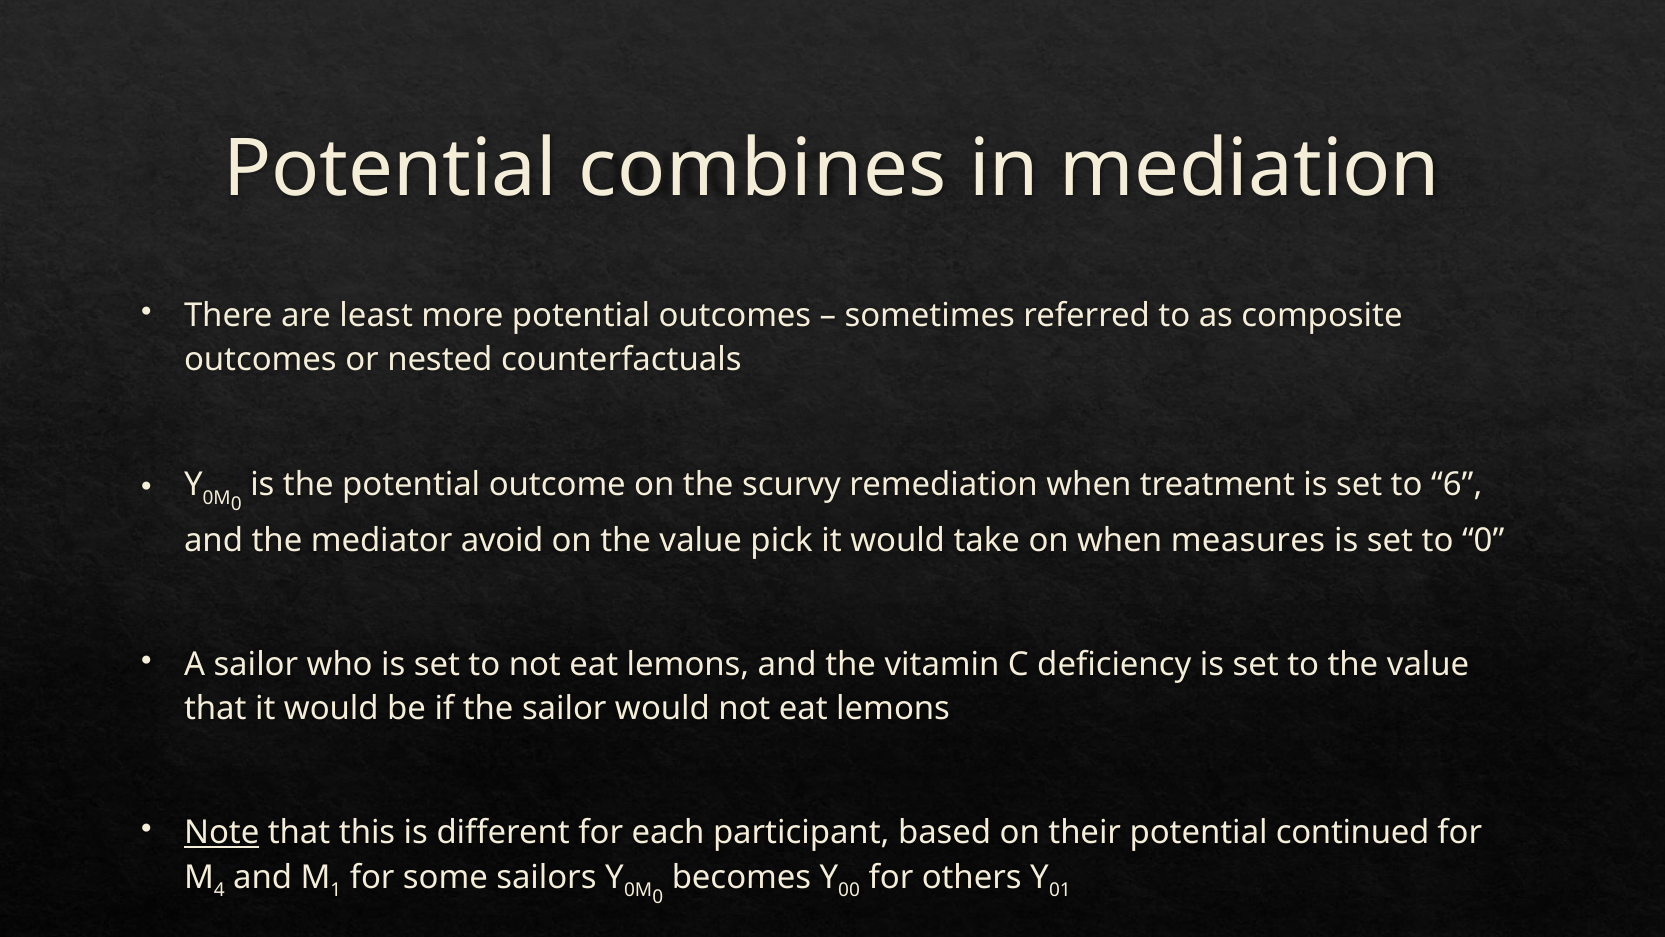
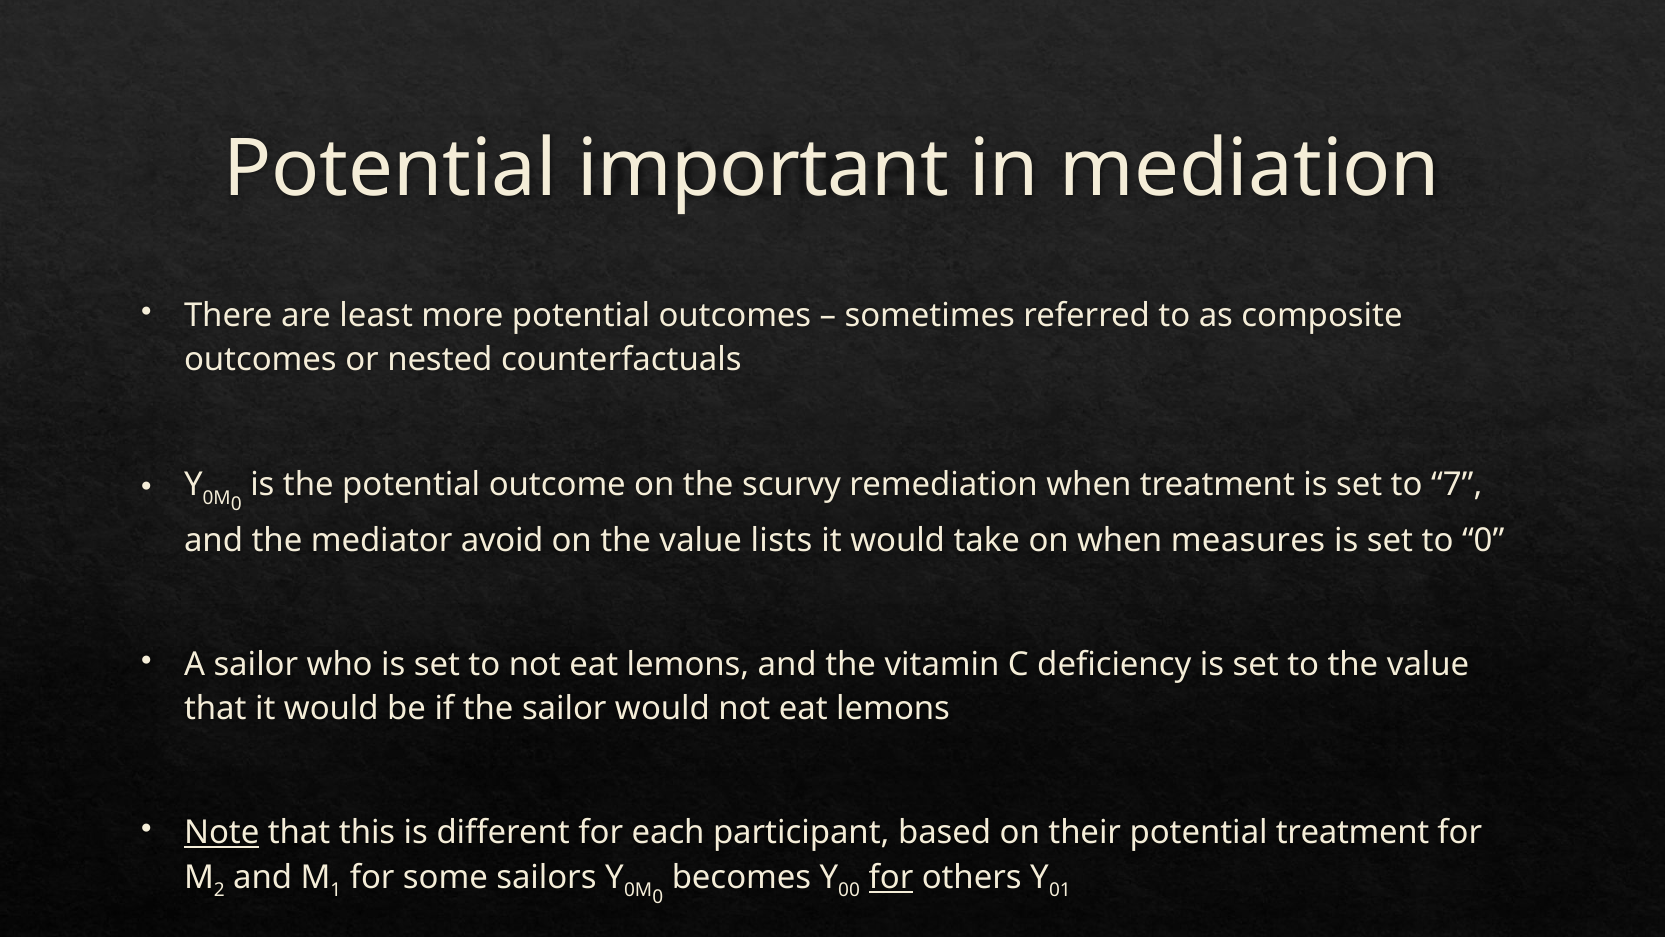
combines: combines -> important (763, 169)
6: 6 -> 7 (1457, 485)
pick: pick -> lists (782, 540)
potential continued: continued -> treatment (1353, 832)
4: 4 -> 2 (219, 890)
for underline: none -> present (891, 877)
